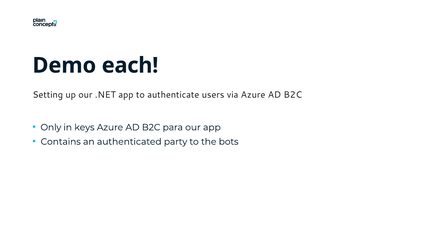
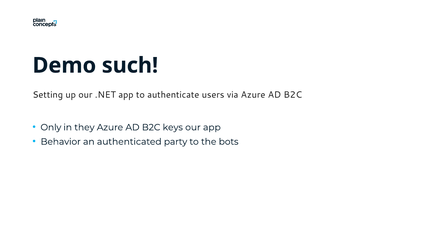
each: each -> such (130, 65)
keys: keys -> they (84, 127)
para: para -> keys (173, 127)
Contains: Contains -> Behavior (61, 142)
